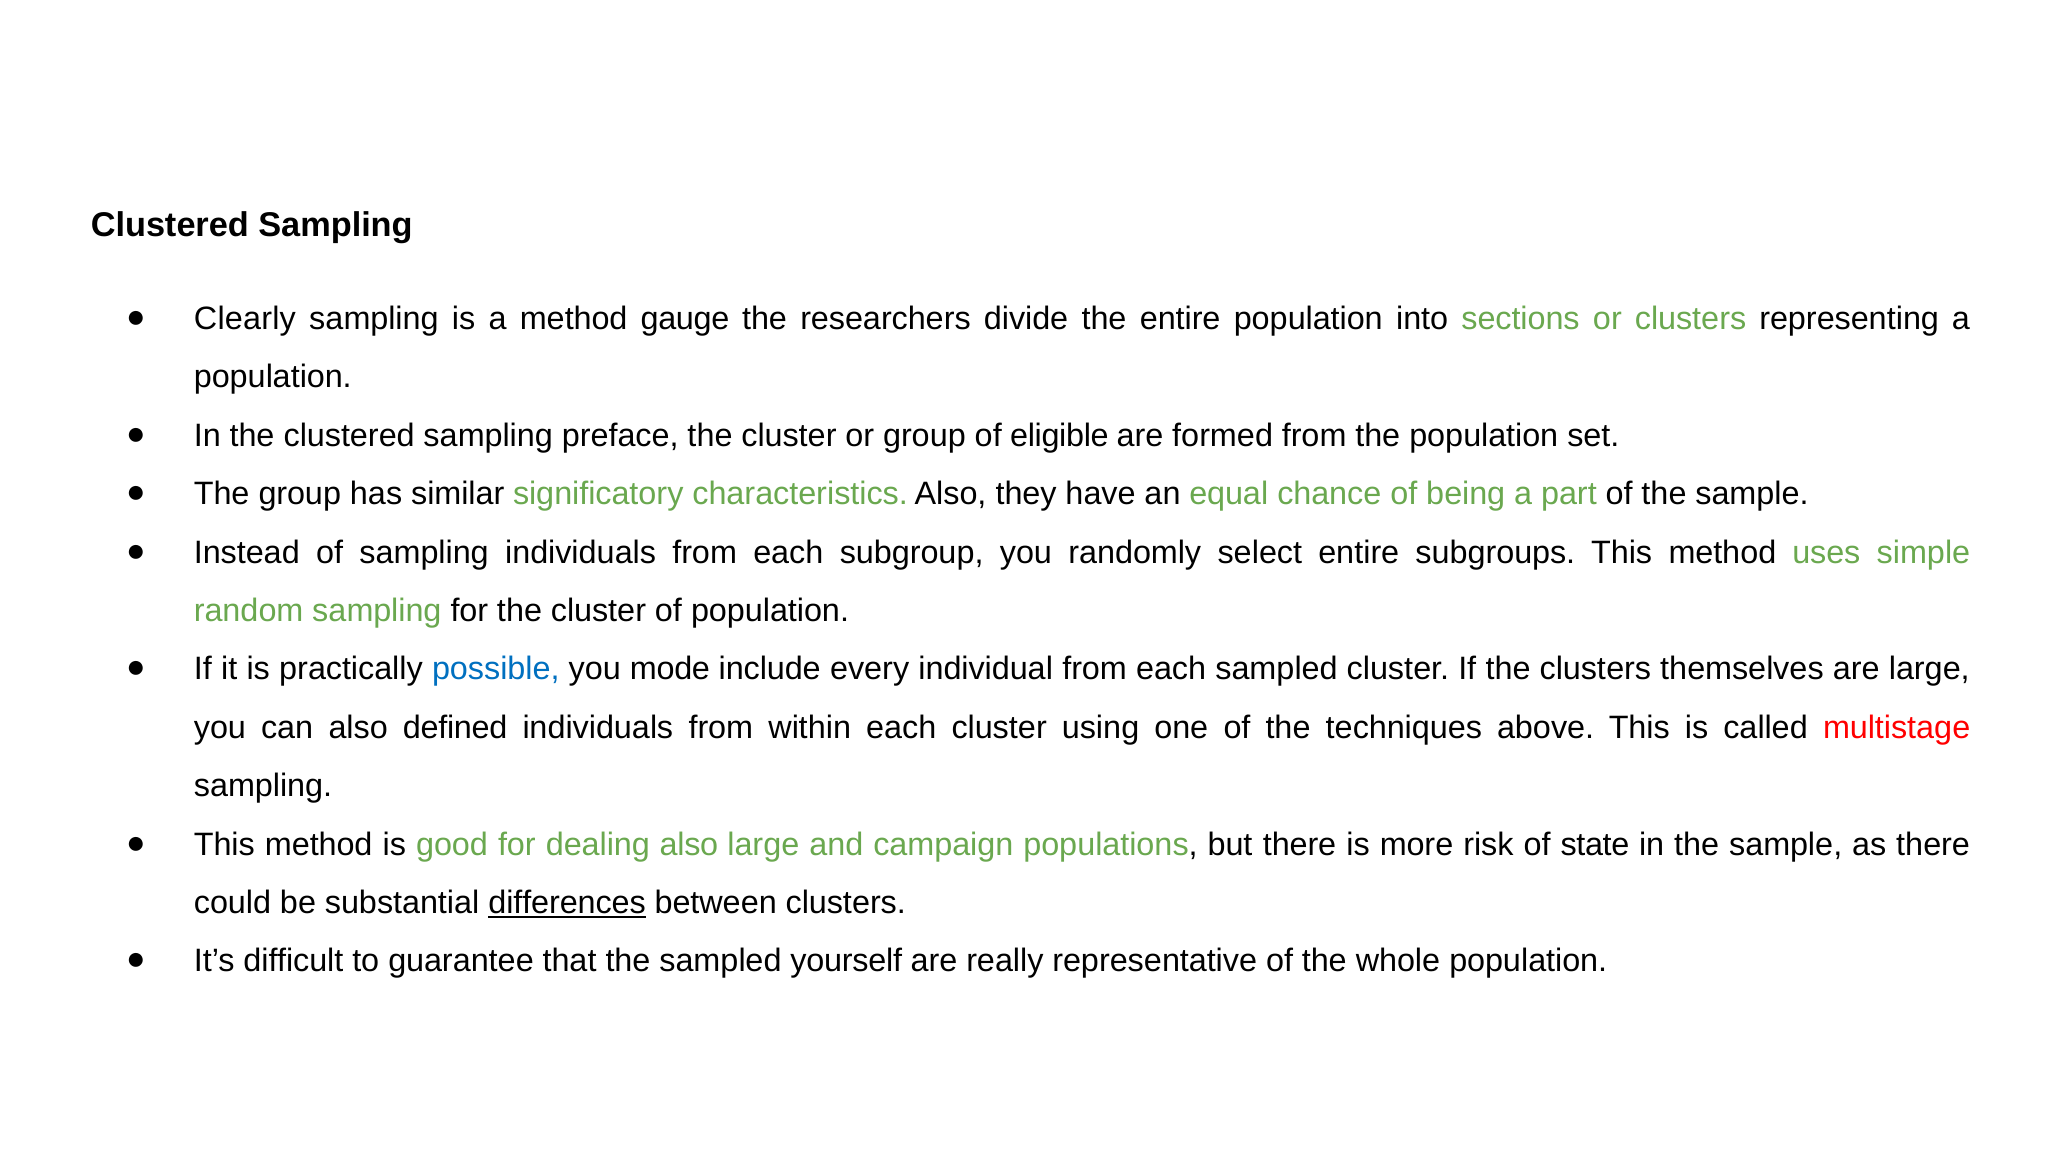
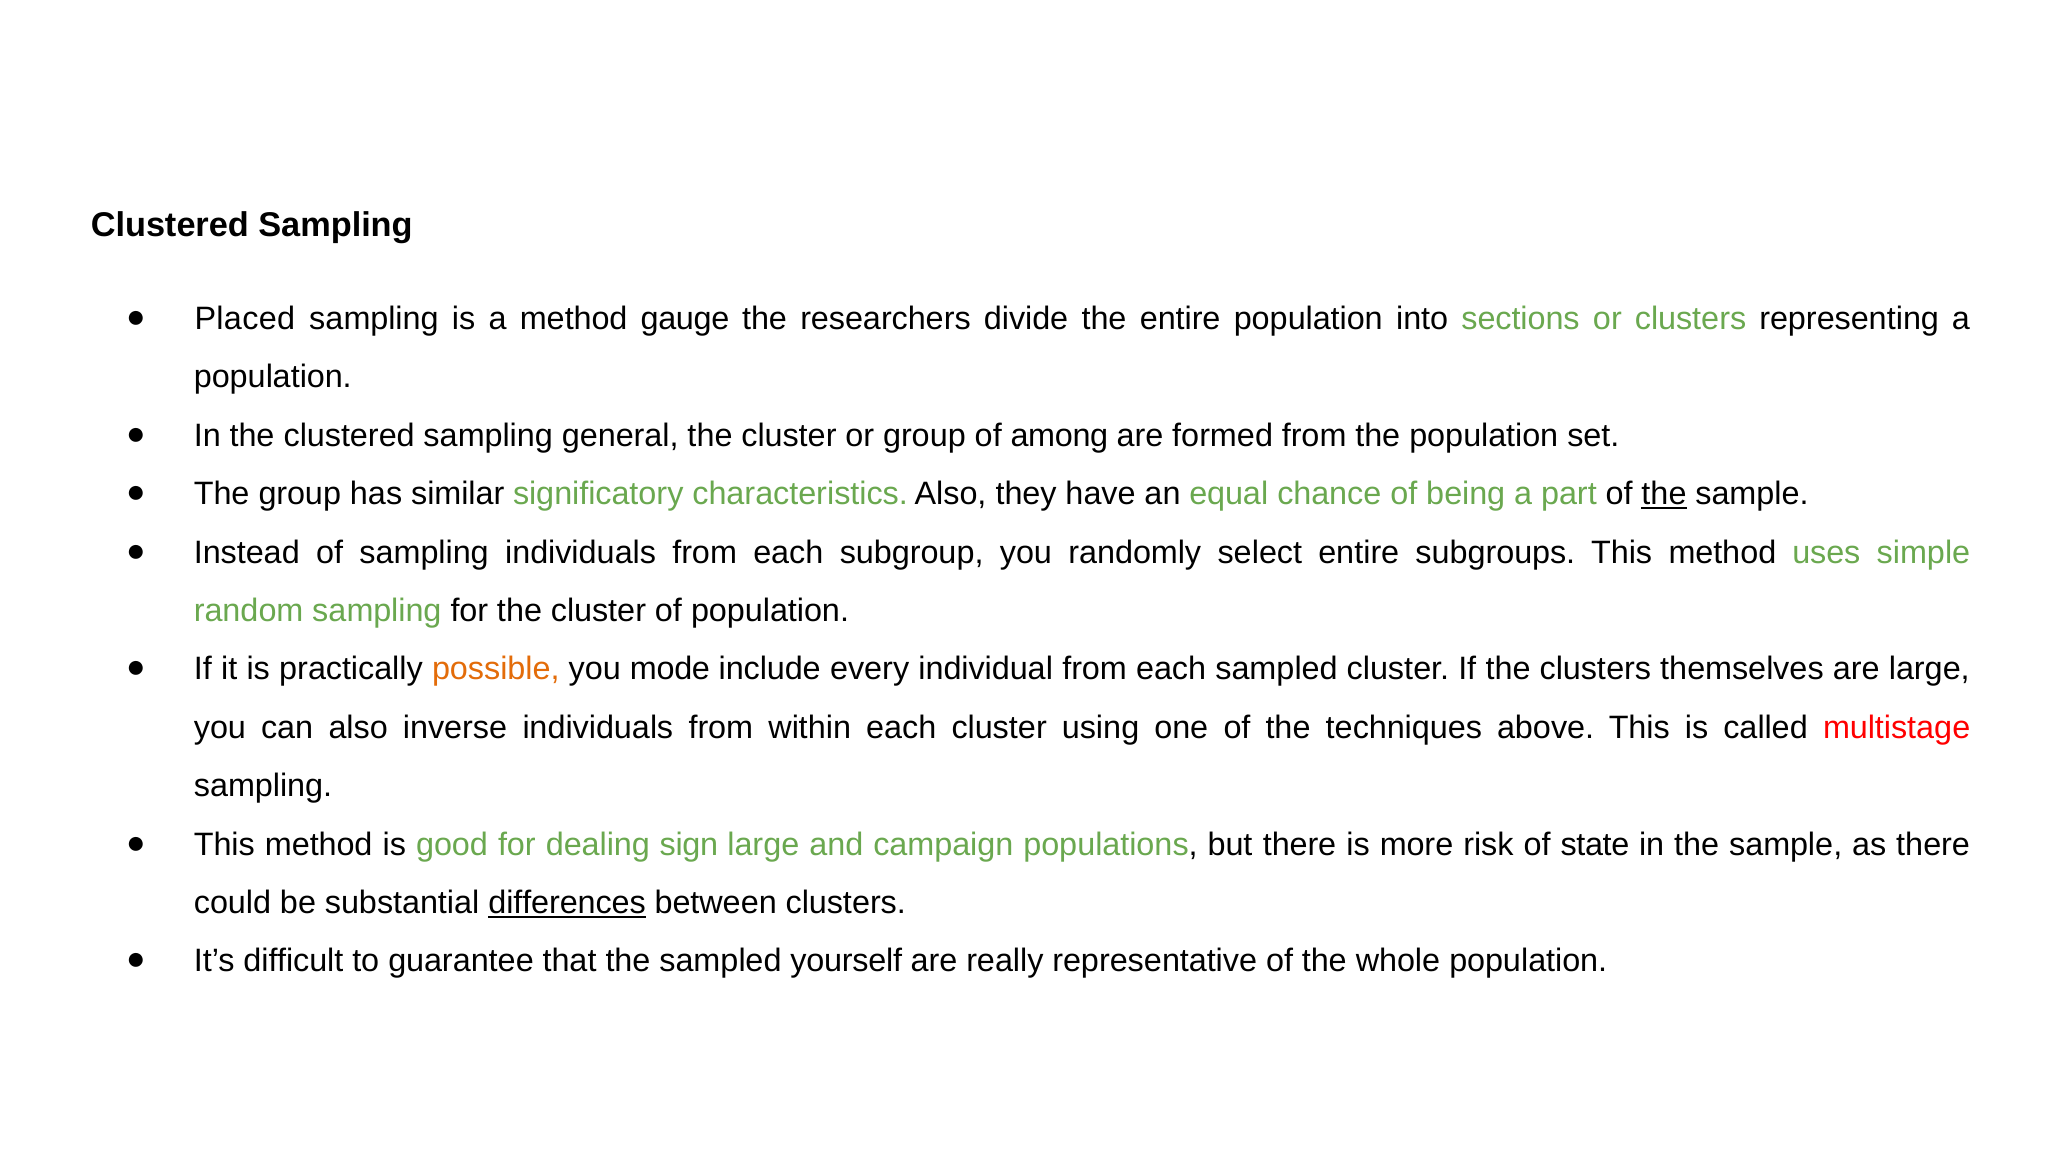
Clearly: Clearly -> Placed (245, 319)
preface: preface -> general (620, 436)
eligible: eligible -> among (1059, 436)
the underline: none -> present (1664, 494)
possible colour: blue -> orange (496, 669)
defined: defined -> inverse (455, 728)
dealing also: also -> sign (689, 845)
